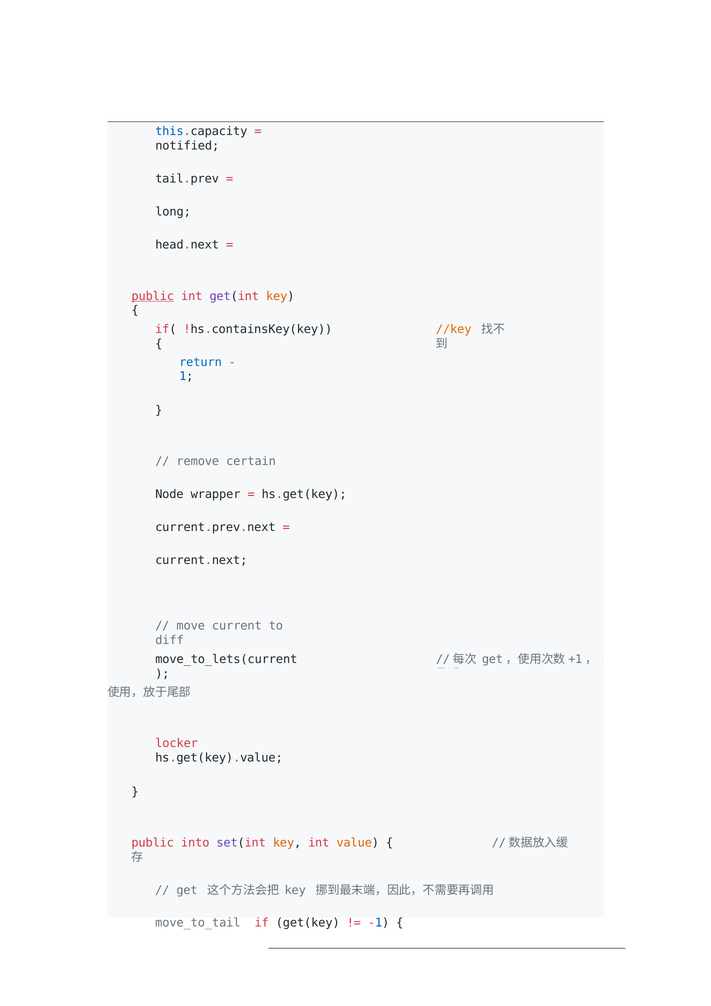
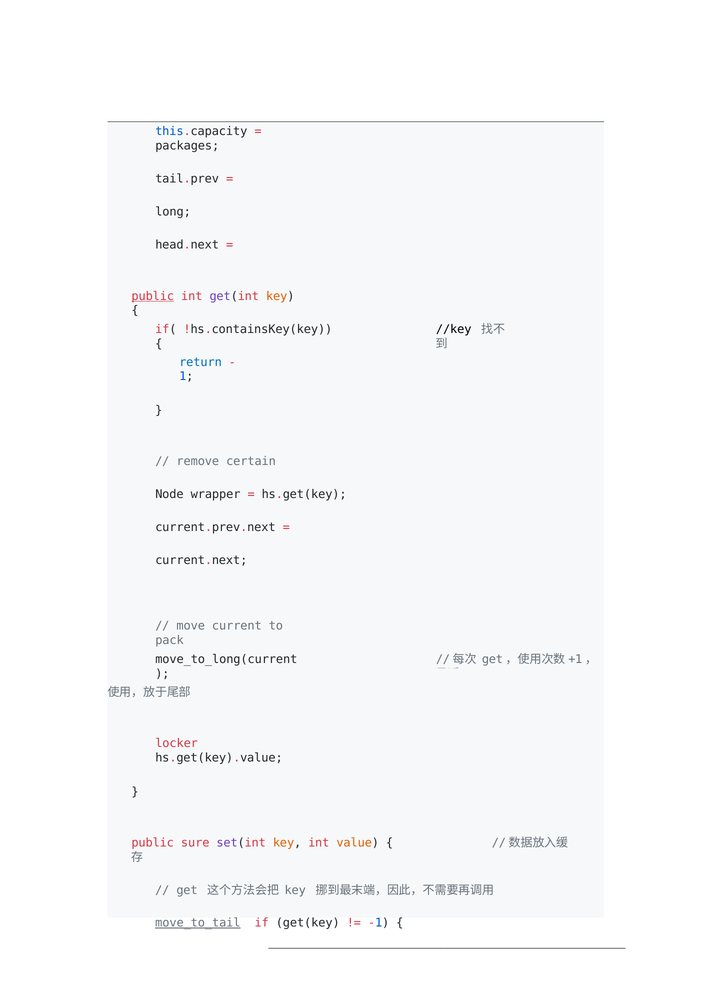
notified: notified -> packages (187, 146)
//key colour: orange -> black (454, 330)
diff: diff -> pack (170, 640)
move_to_lets(current: move_to_lets(current -> move_to_long(current (226, 659)
into: into -> sure (195, 843)
move_to_tail underline: none -> present (198, 923)
